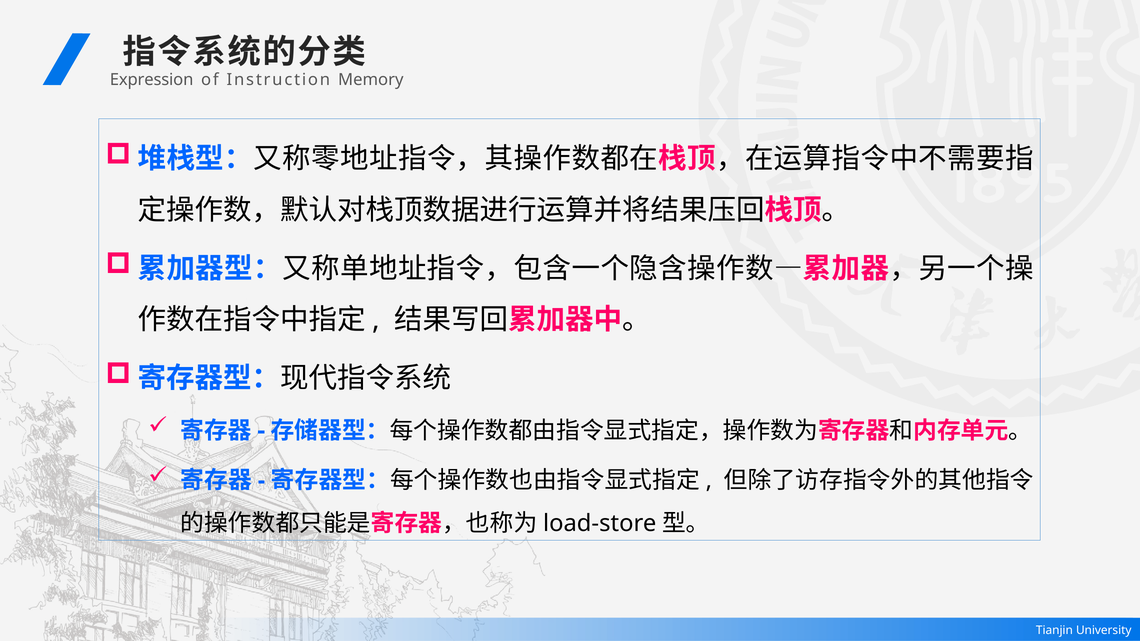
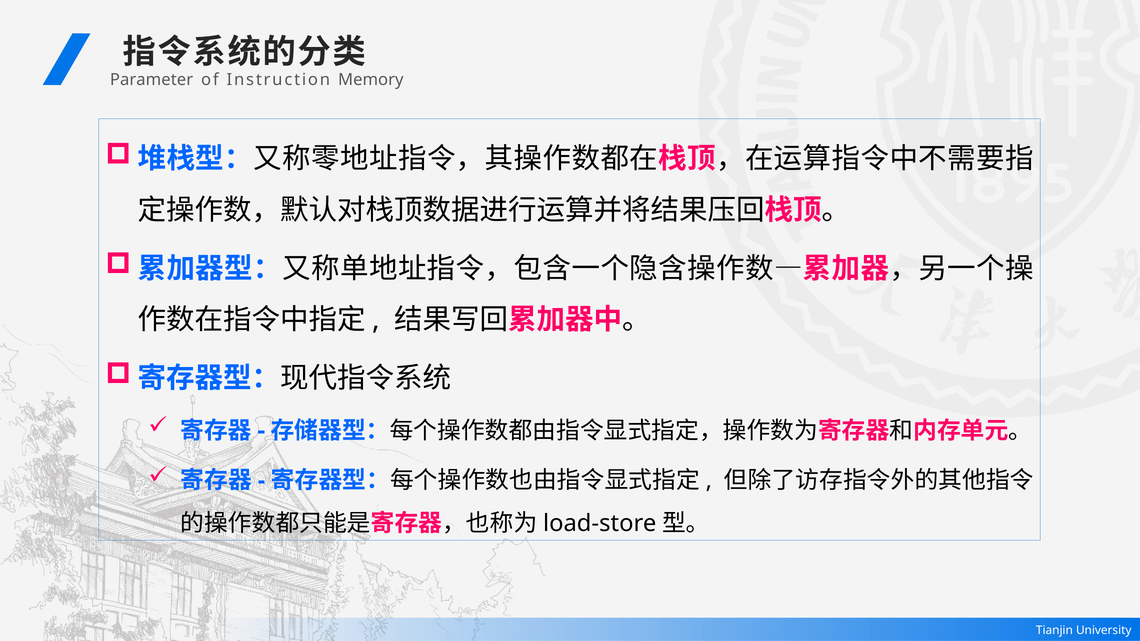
Expression: Expression -> Parameter (152, 80)
